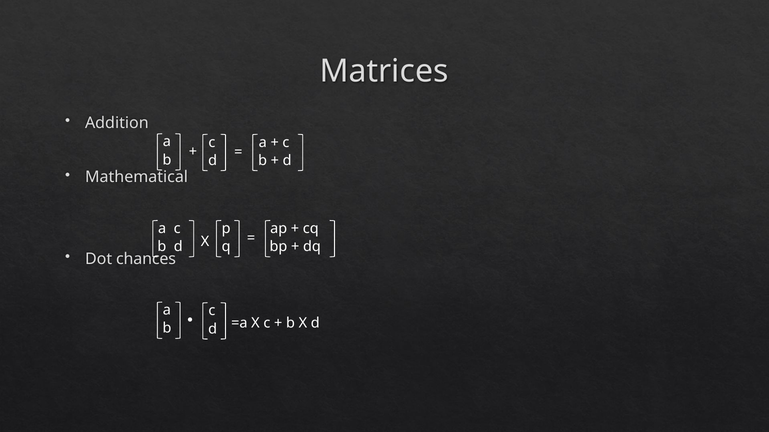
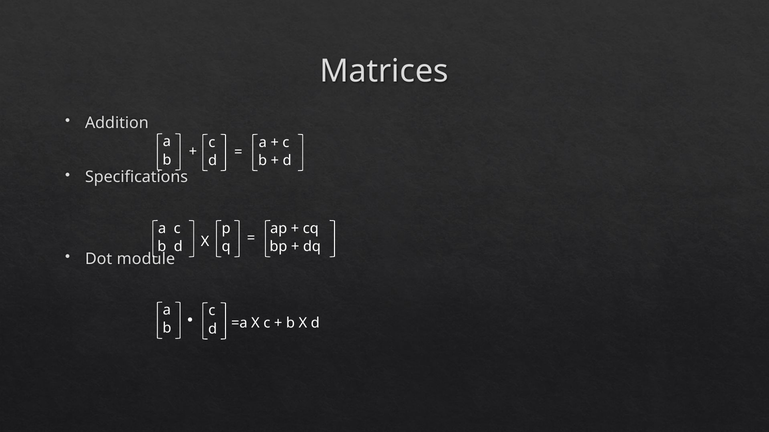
Mathematical: Mathematical -> Specifications (137, 177)
chances: chances -> module (146, 259)
